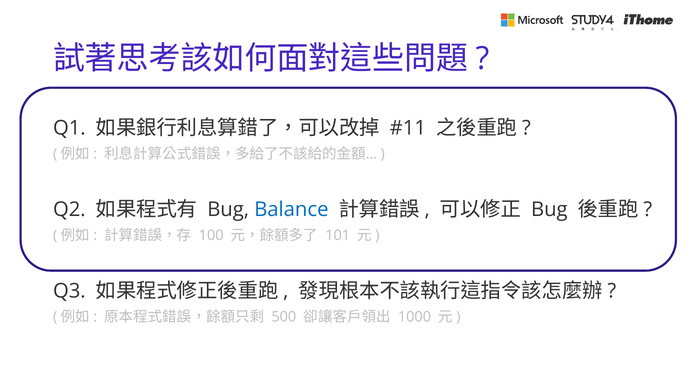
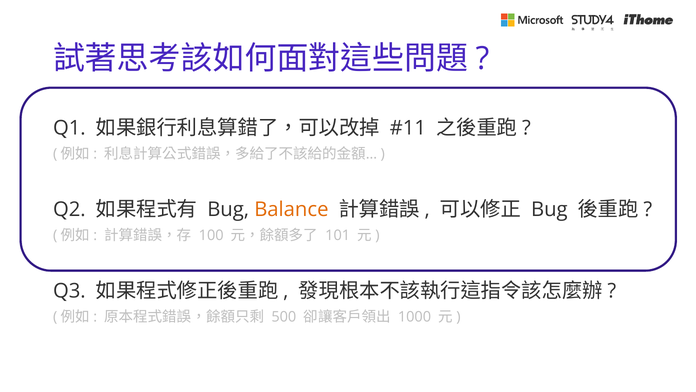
Balance colour: blue -> orange (291, 209)
